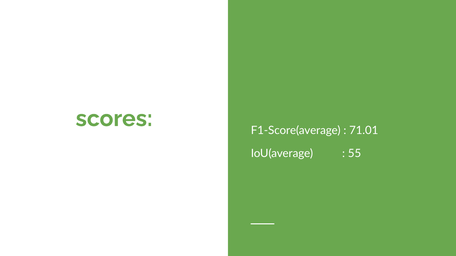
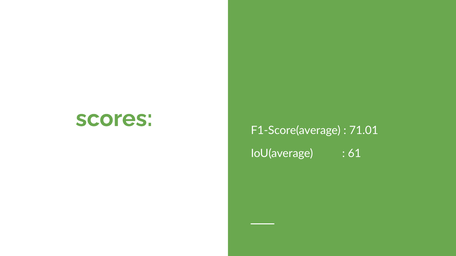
55: 55 -> 61 (355, 154)
